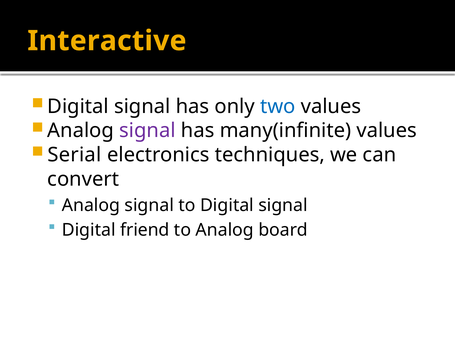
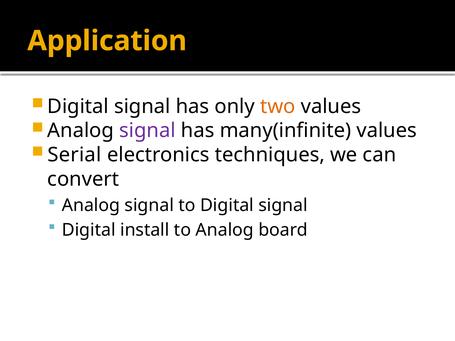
Interactive: Interactive -> Application (107, 41)
two colour: blue -> orange (278, 106)
friend: friend -> install (145, 230)
